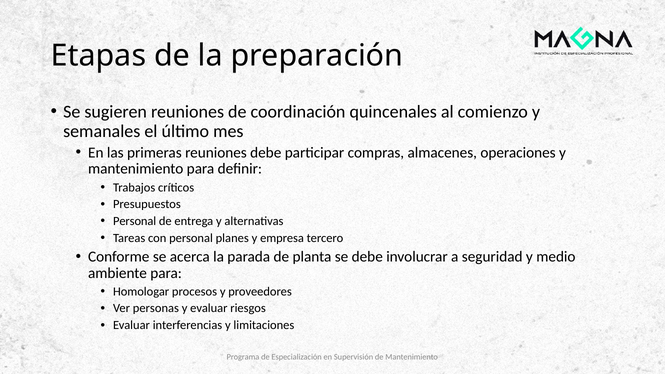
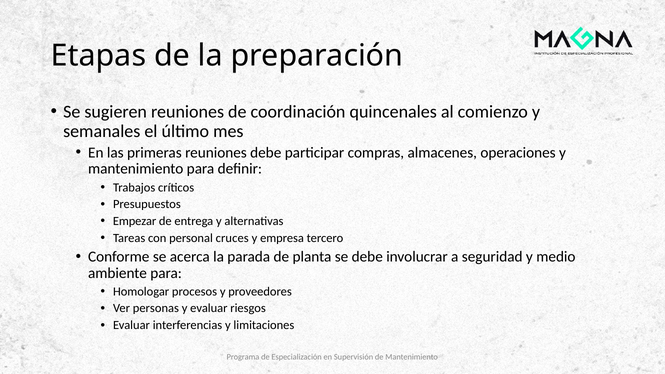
Personal: Personal -> Empezar (135, 221)
planes: planes -> cruces (232, 238)
